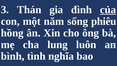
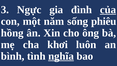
Thán: Thán -> Ngực (29, 10)
lung: lung -> khơi (58, 44)
nghĩa underline: none -> present (61, 56)
